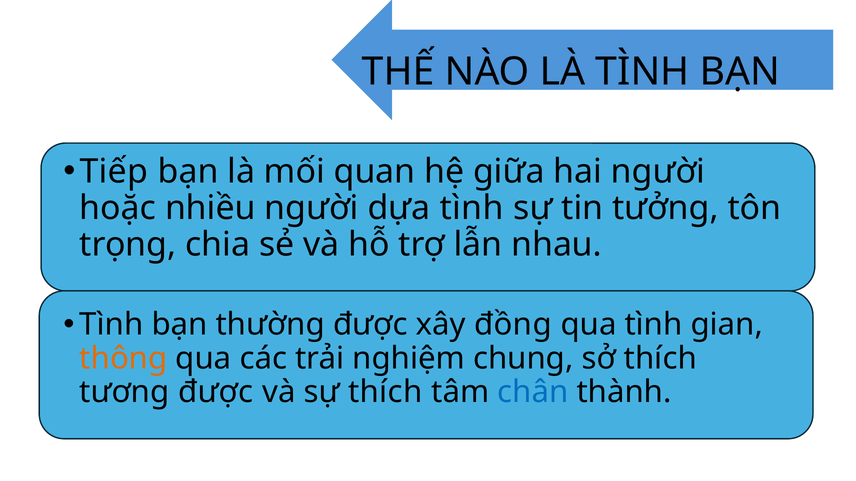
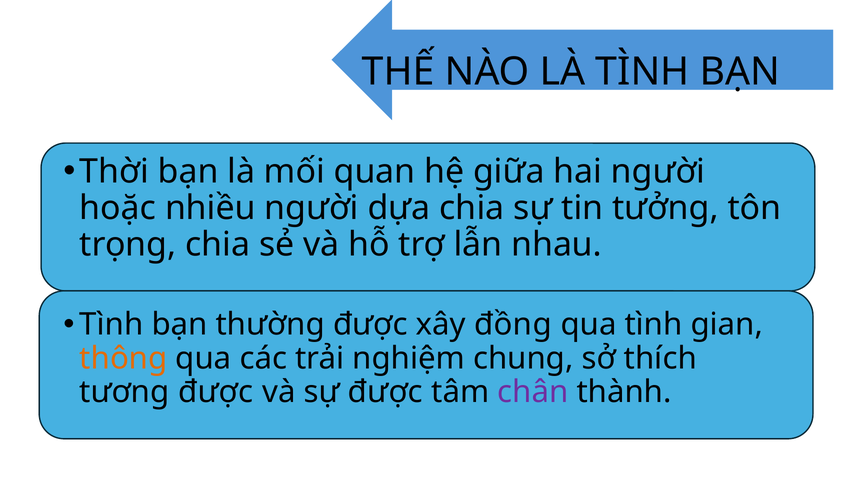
Tiếp: Tiếp -> Thời (114, 172)
dựa tình: tình -> chia (472, 208)
sự thích: thích -> được (385, 392)
chân colour: blue -> purple (533, 392)
